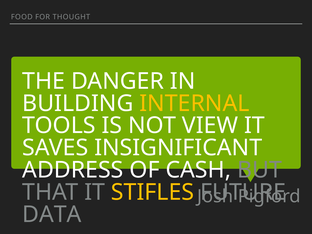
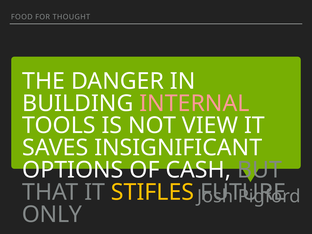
INTERNAL colour: yellow -> pink (194, 103)
ADDRESS: ADDRESS -> OPTIONS (73, 170)
DATA: DATA -> ONLY (52, 215)
